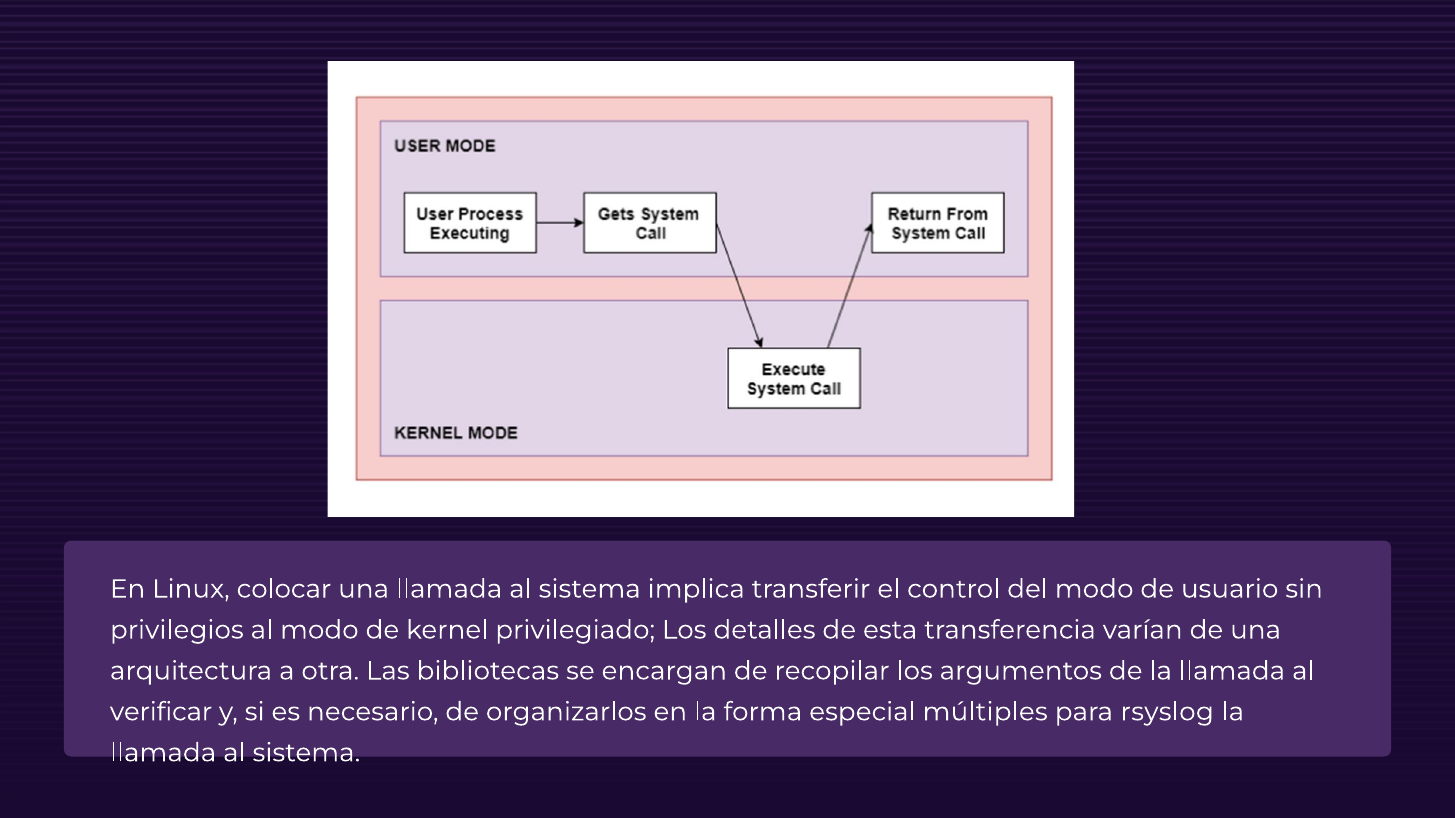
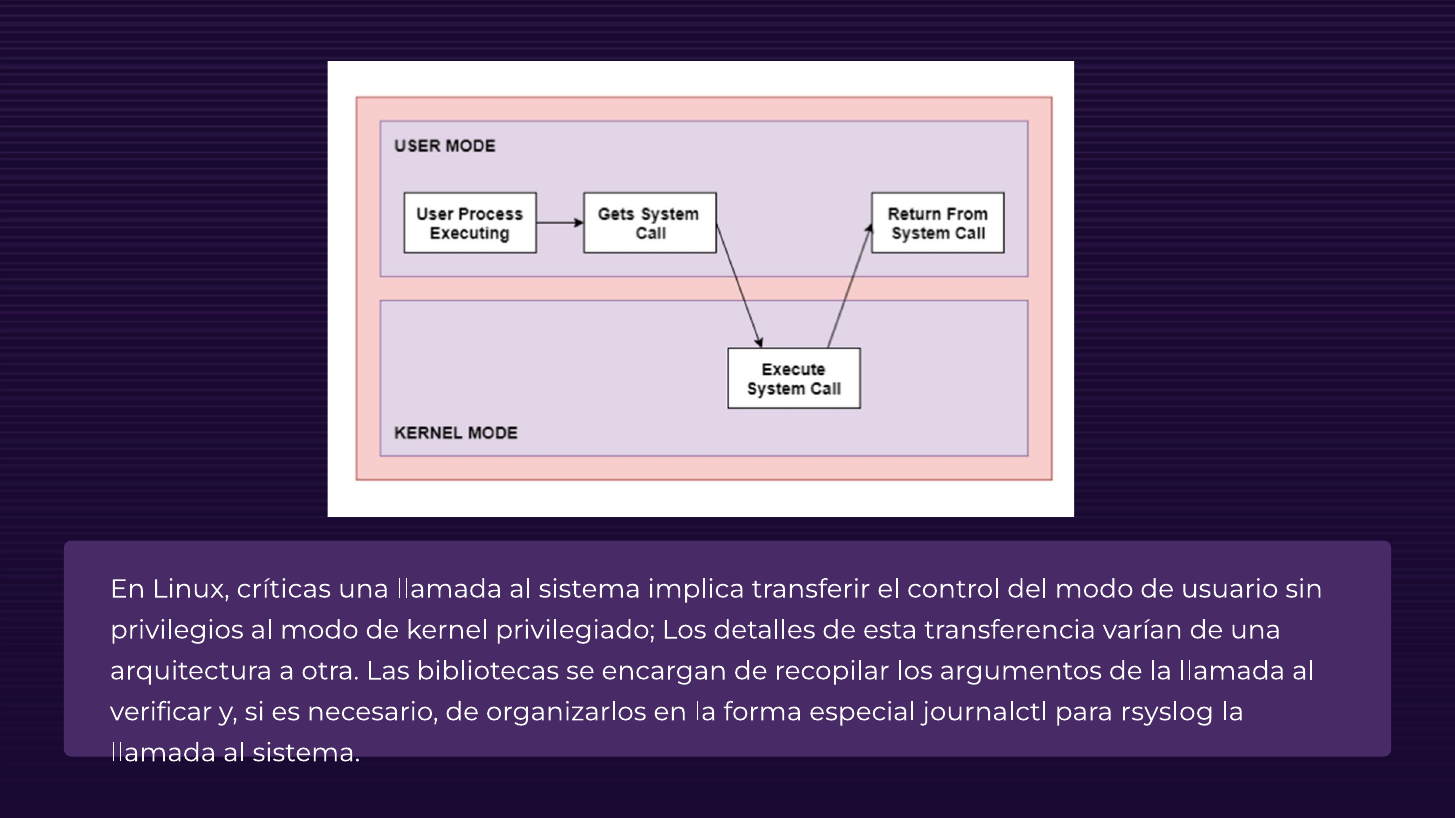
colocar: colocar -> críticas (284, 589)
múltiples: múltiples -> journalctl (985, 712)
